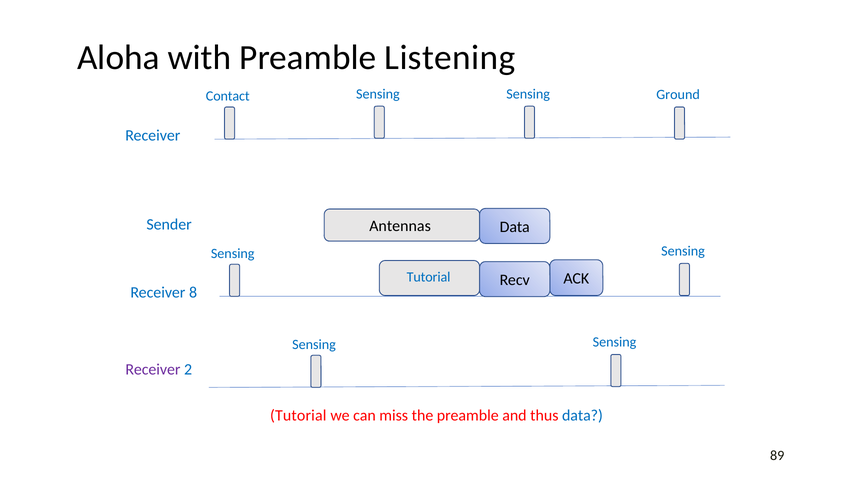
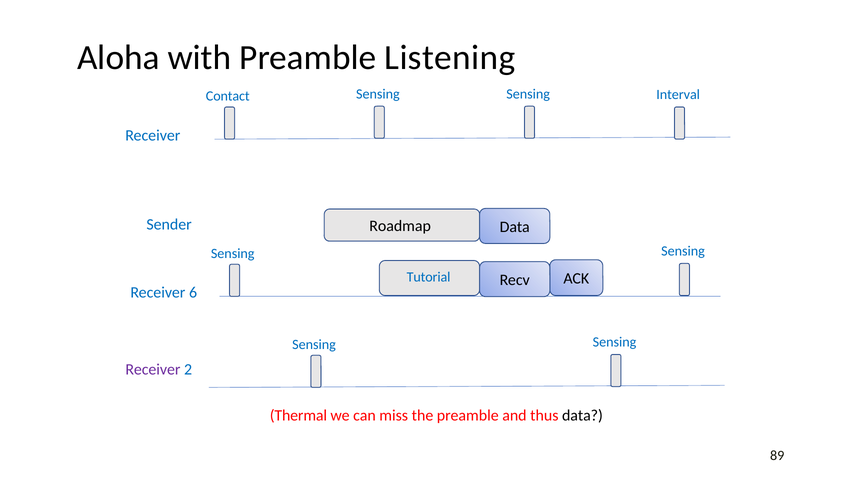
Ground: Ground -> Interval (678, 95)
Antennas: Antennas -> Roadmap (400, 226)
8: 8 -> 6 (193, 293)
Tutorial: Tutorial -> Thermal (298, 416)
data colour: blue -> black (582, 416)
